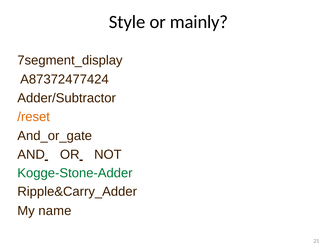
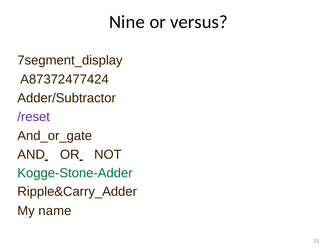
Style: Style -> Nine (127, 22)
mainly: mainly -> versus (199, 22)
/reset colour: orange -> purple (34, 117)
